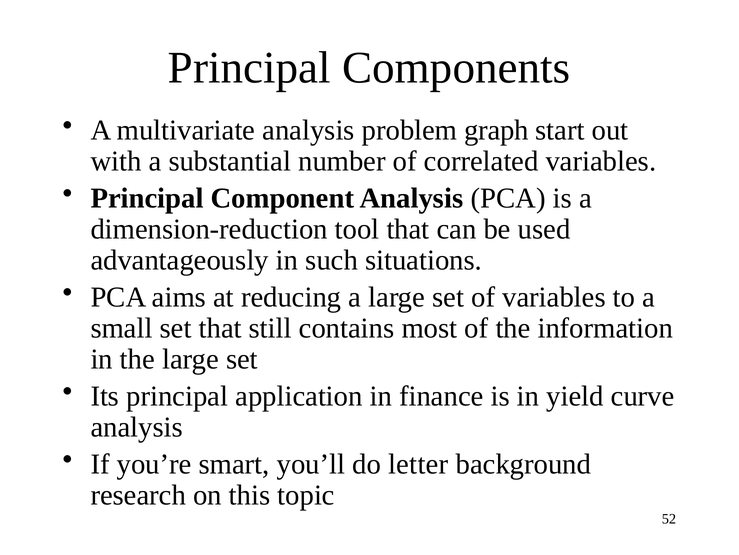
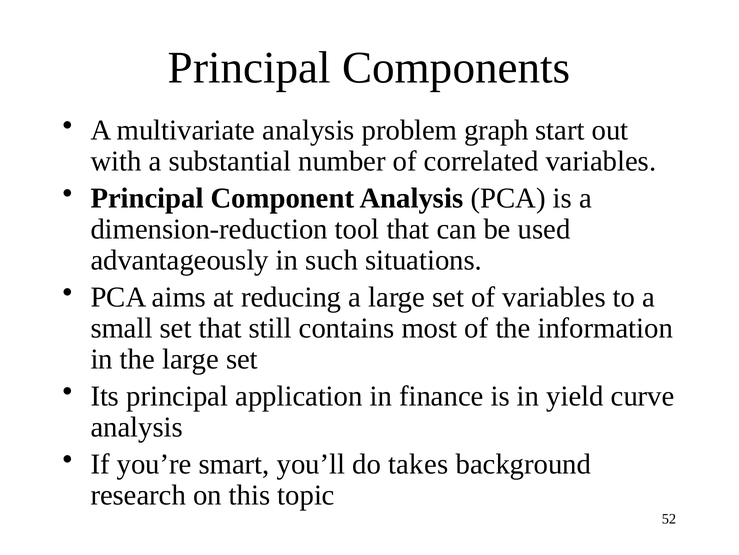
letter: letter -> takes (418, 463)
